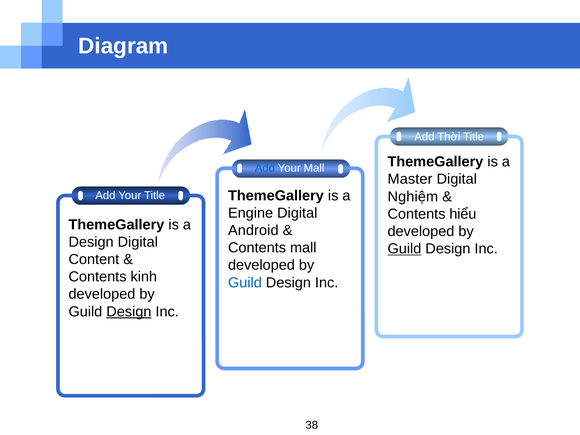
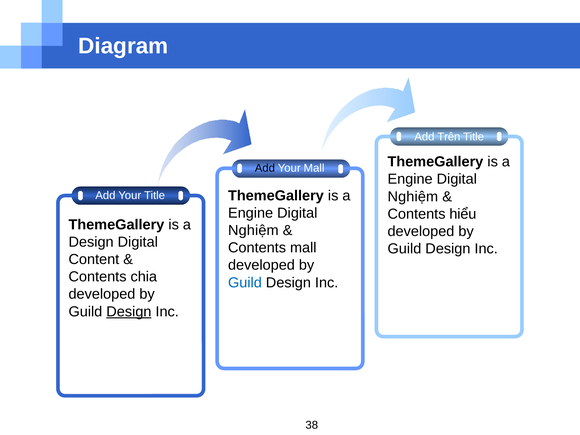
Thời: Thời -> Trên (449, 137)
Add colour: blue -> black (265, 168)
Master: Master -> Engine (410, 179)
Android: Android -> Nghiệm (253, 230)
Guild underline: present -> none (404, 249)
kinh: kinh -> chia (144, 277)
